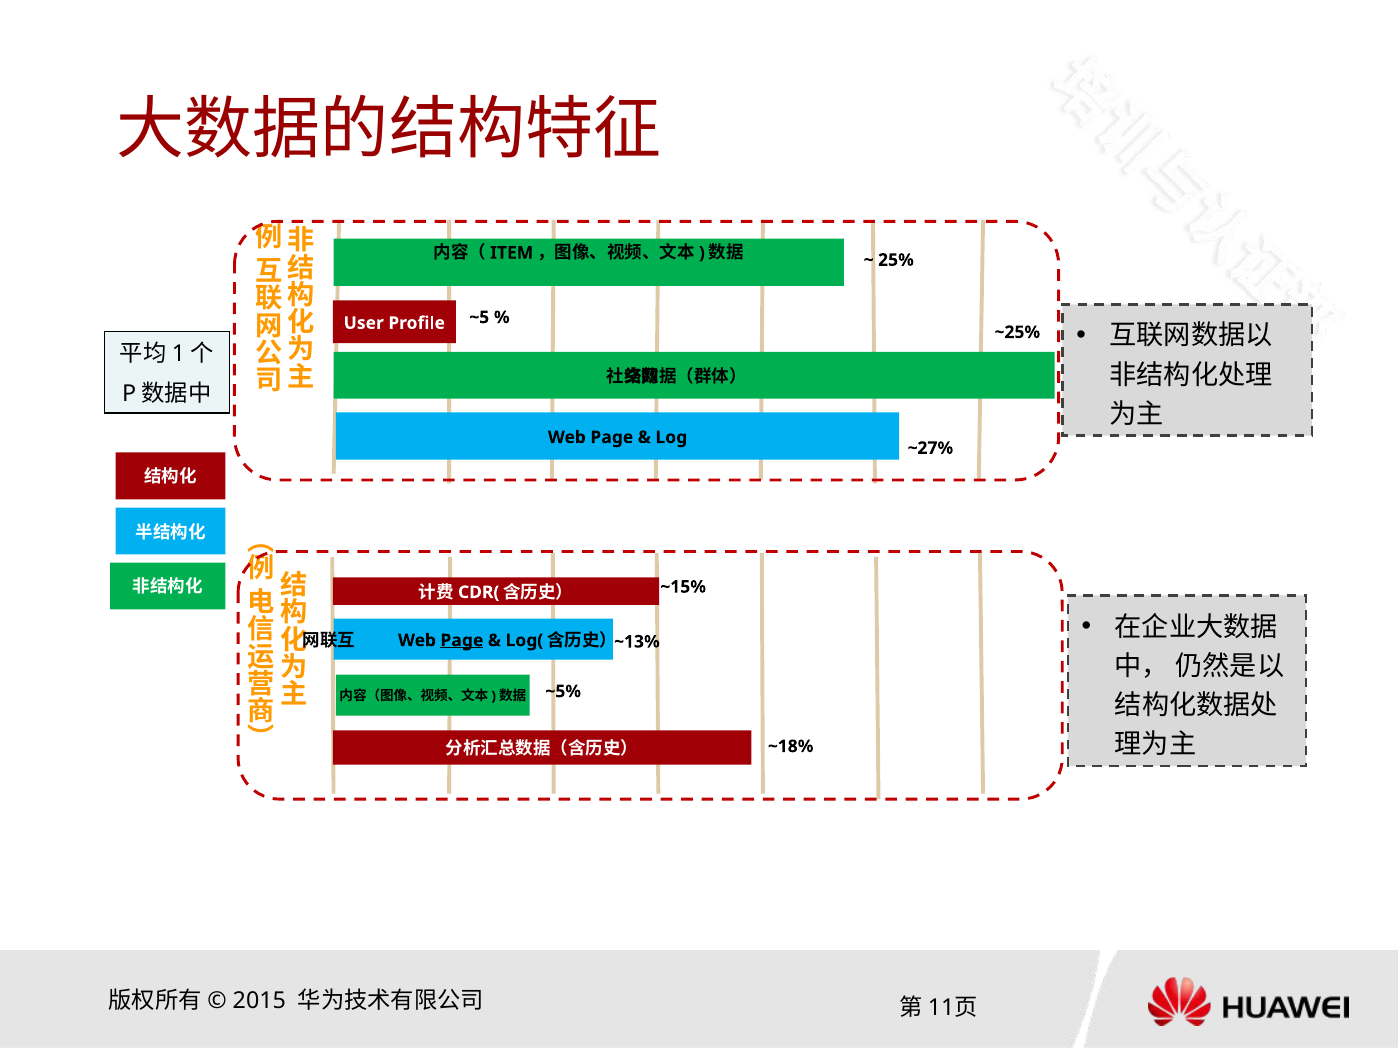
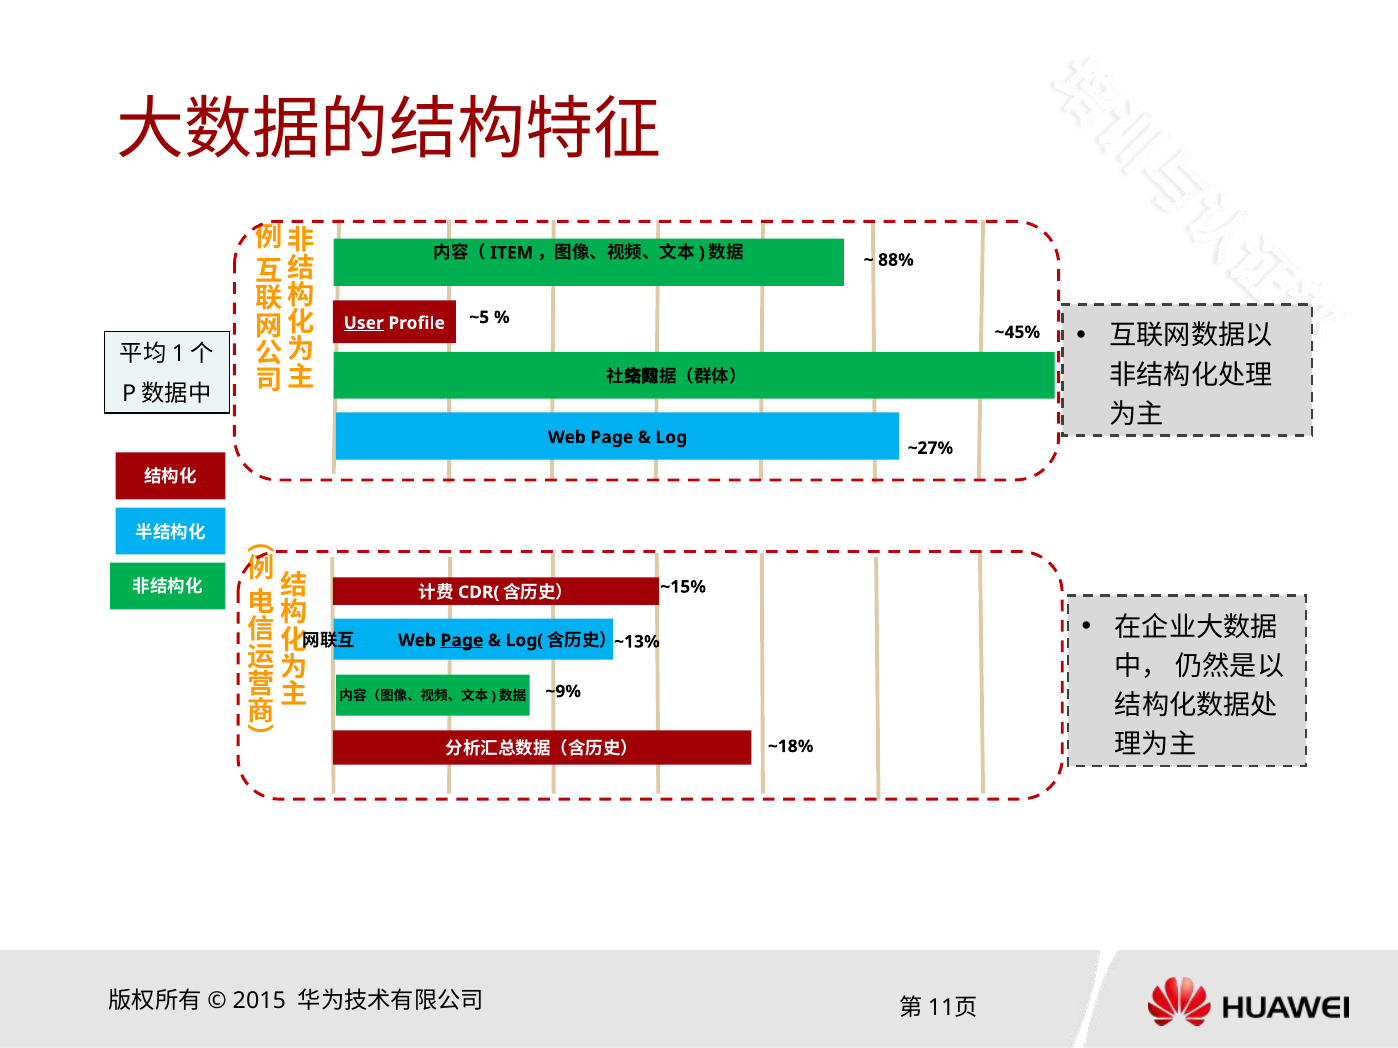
25%: 25% -> 88% (896, 260)
User underline: none -> present (364, 323)
~25%: ~25% -> ~45% (1017, 332)
~5%: ~5% -> ~9% (563, 692)
